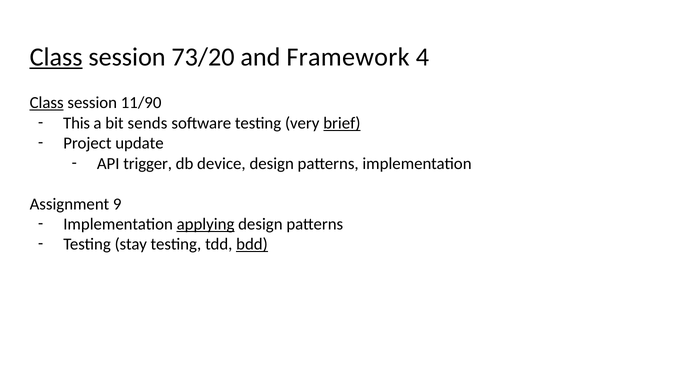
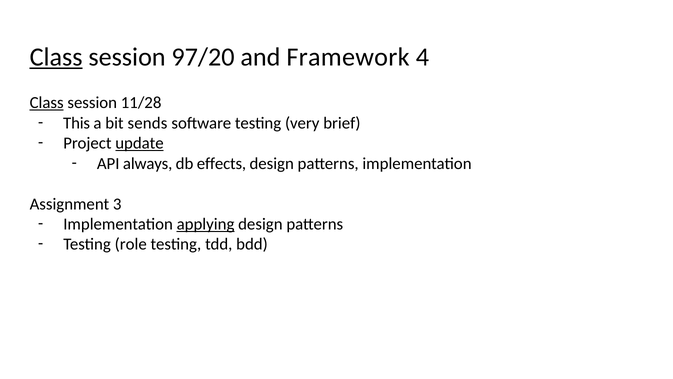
73/20: 73/20 -> 97/20 (203, 57)
11/90: 11/90 -> 11/28 (141, 103)
brief underline: present -> none (342, 123)
update underline: none -> present (139, 143)
trigger: trigger -> always (148, 163)
device: device -> effects (221, 163)
9: 9 -> 3 (117, 204)
stay: stay -> role (131, 244)
bdd underline: present -> none (252, 244)
